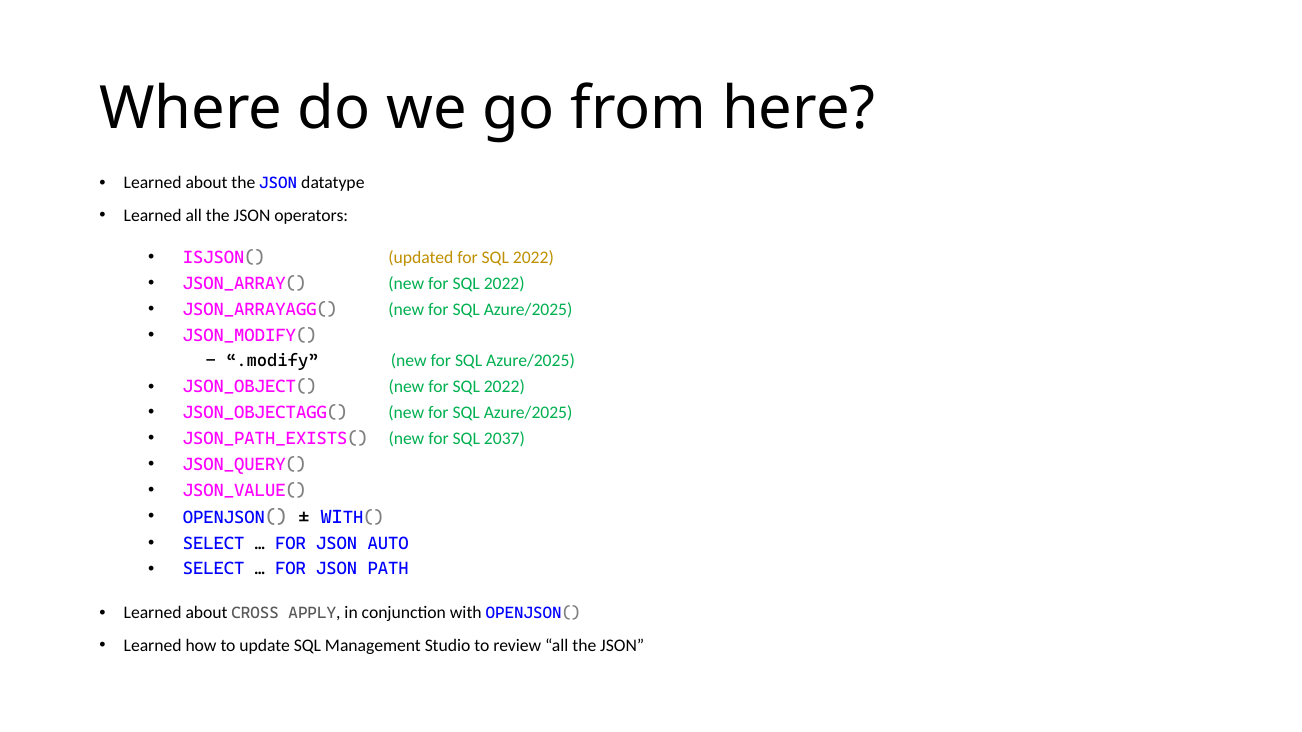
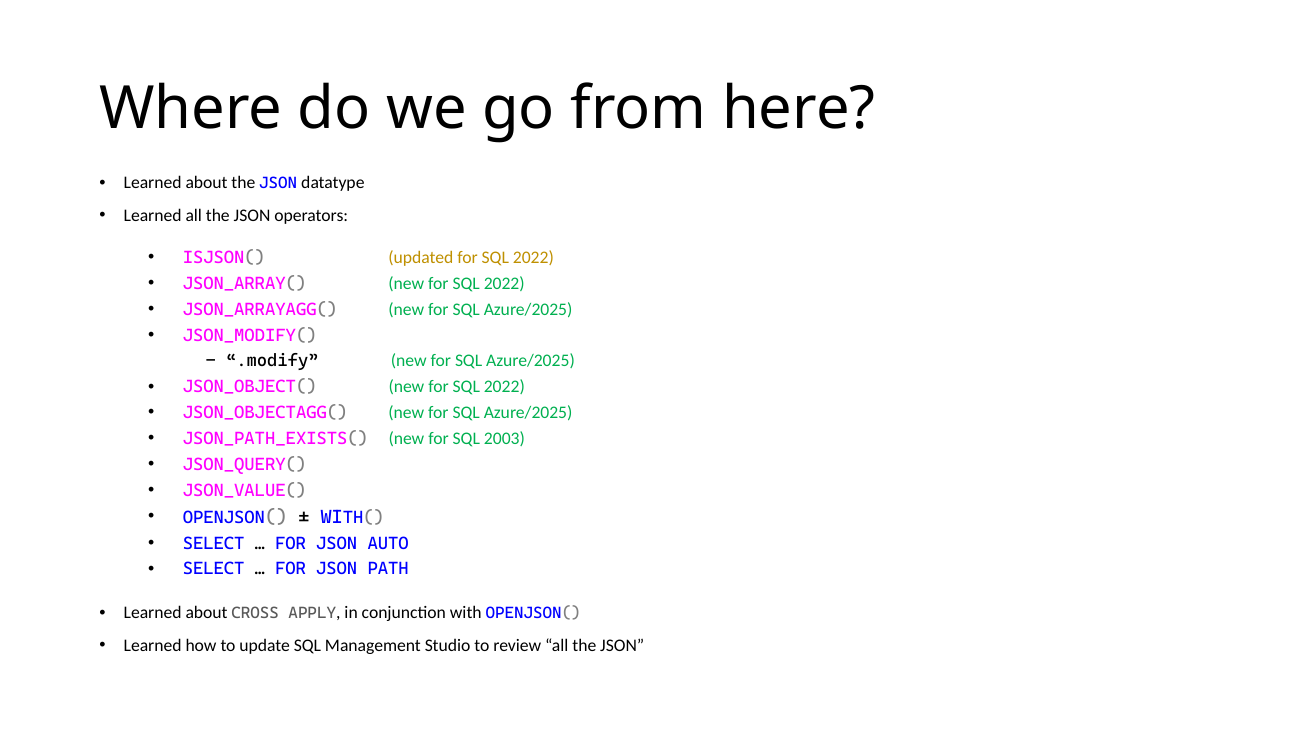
2037: 2037 -> 2003 (504, 439)
